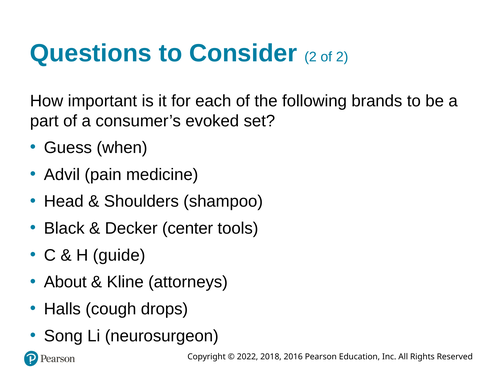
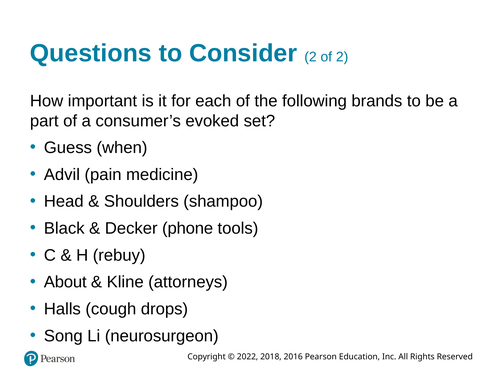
center: center -> phone (188, 229)
guide: guide -> rebuy (119, 255)
